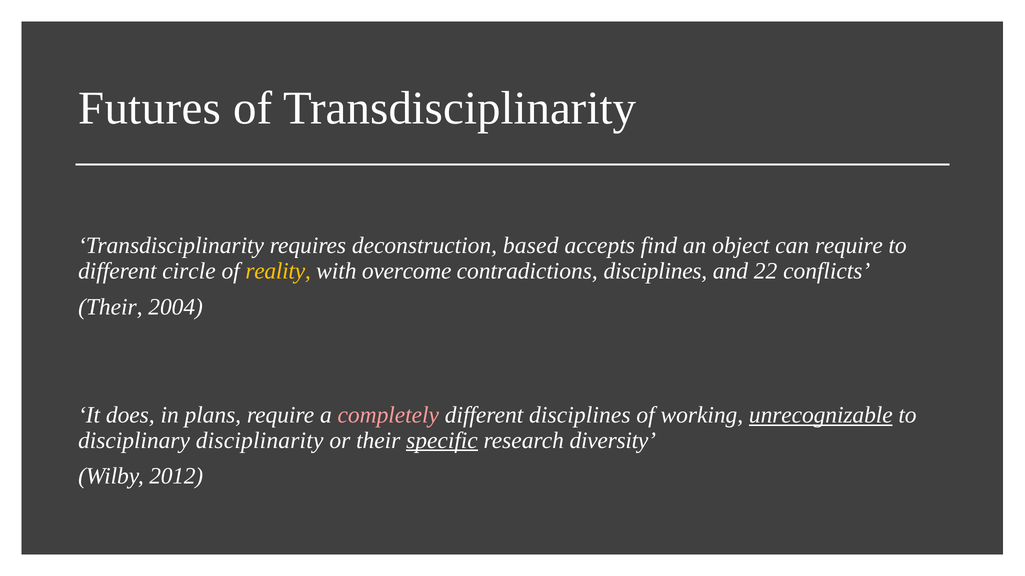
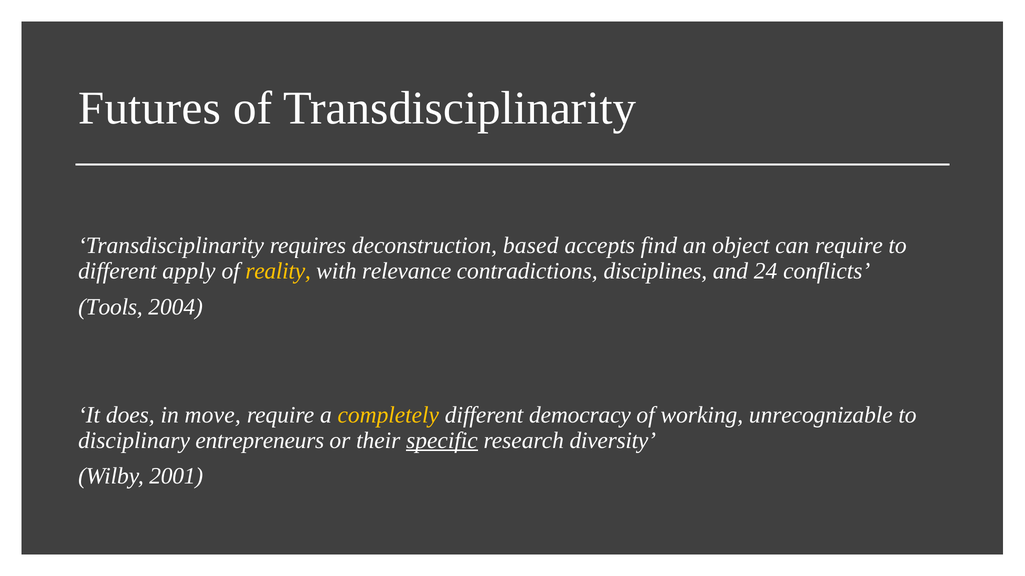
circle: circle -> apply (189, 271)
overcome: overcome -> relevance (407, 271)
22: 22 -> 24 (766, 271)
Their: Their -> Tools (110, 307)
plans: plans -> move (213, 415)
completely colour: pink -> yellow (388, 415)
different disciplines: disciplines -> democracy (580, 415)
unrecognizable underline: present -> none (821, 415)
disciplinarity: disciplinarity -> entrepreneurs (260, 441)
2012: 2012 -> 2001 (176, 477)
